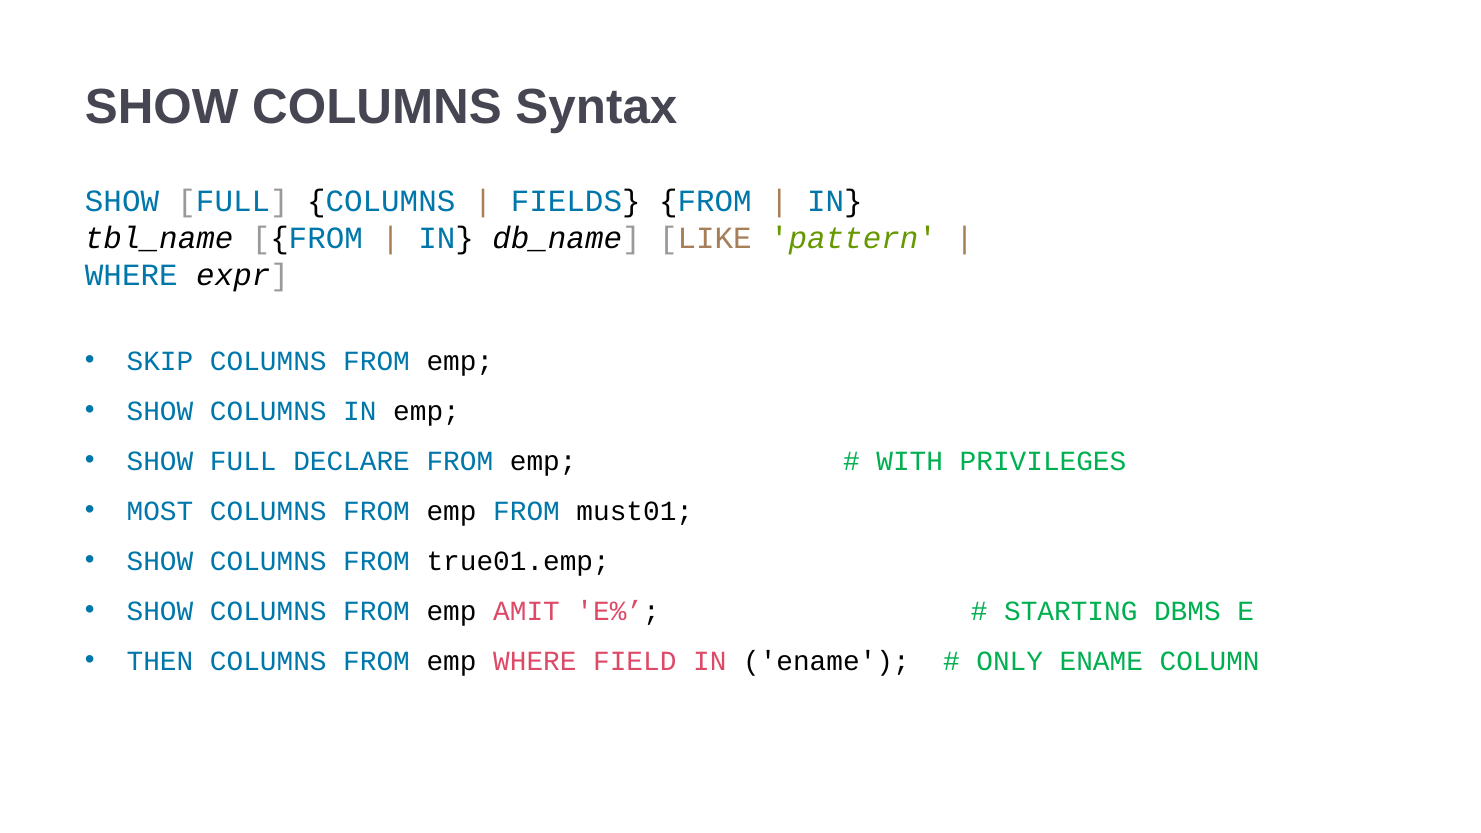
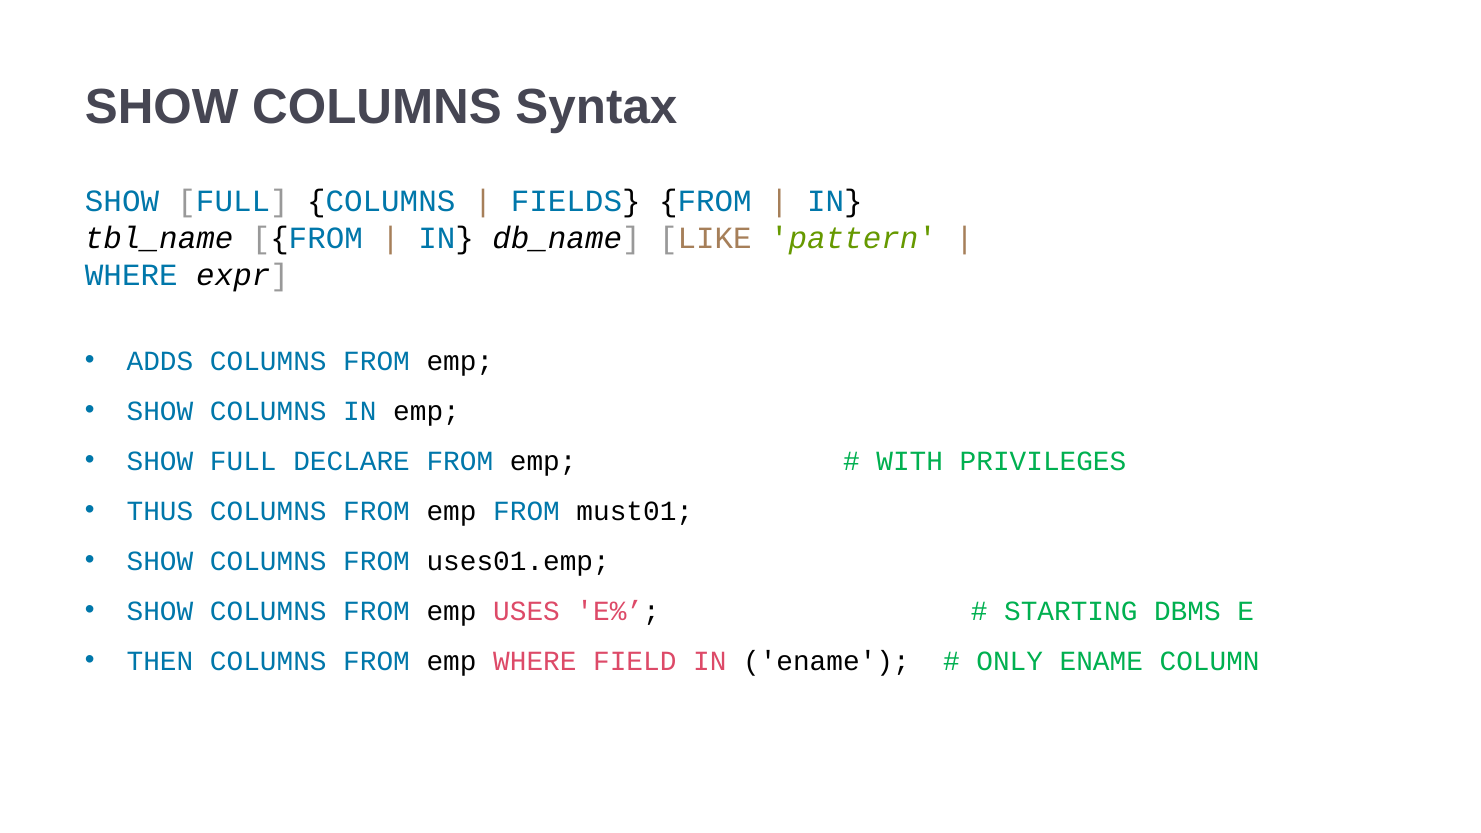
SKIP: SKIP -> ADDS (160, 361)
MOST: MOST -> THUS (160, 511)
true01.emp: true01.emp -> uses01.emp (518, 561)
AMIT: AMIT -> USES (527, 611)
